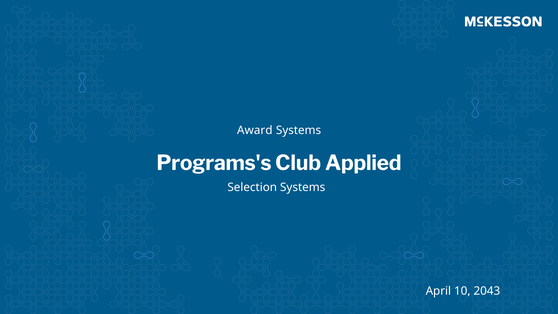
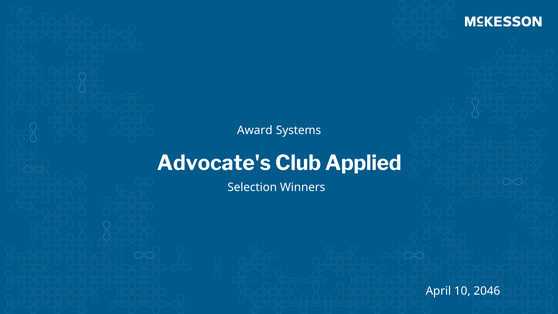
Programs's: Programs's -> Advocate's (214, 163)
Selection Systems: Systems -> Winners (303, 187)
2043: 2043 -> 2046 (487, 291)
